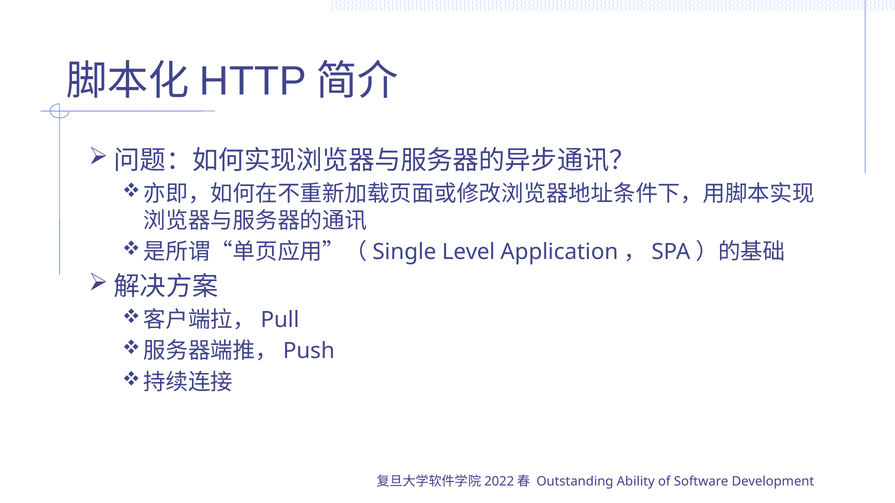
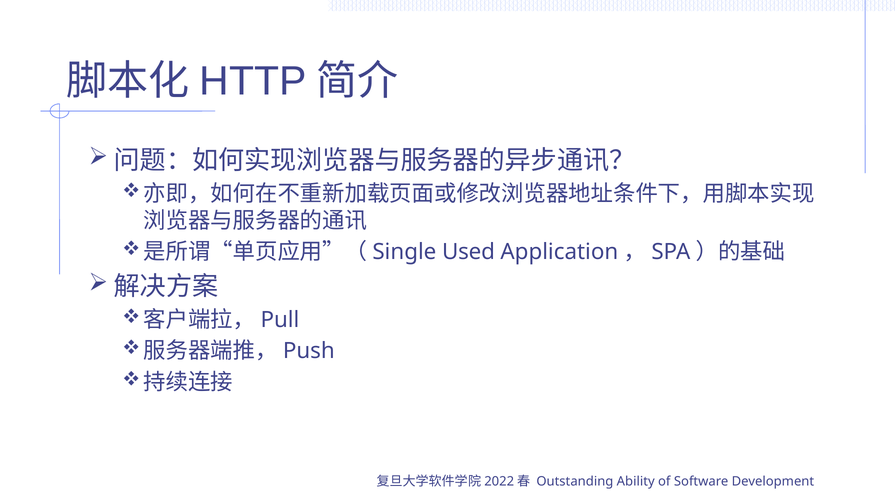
Level: Level -> Used (468, 252)
